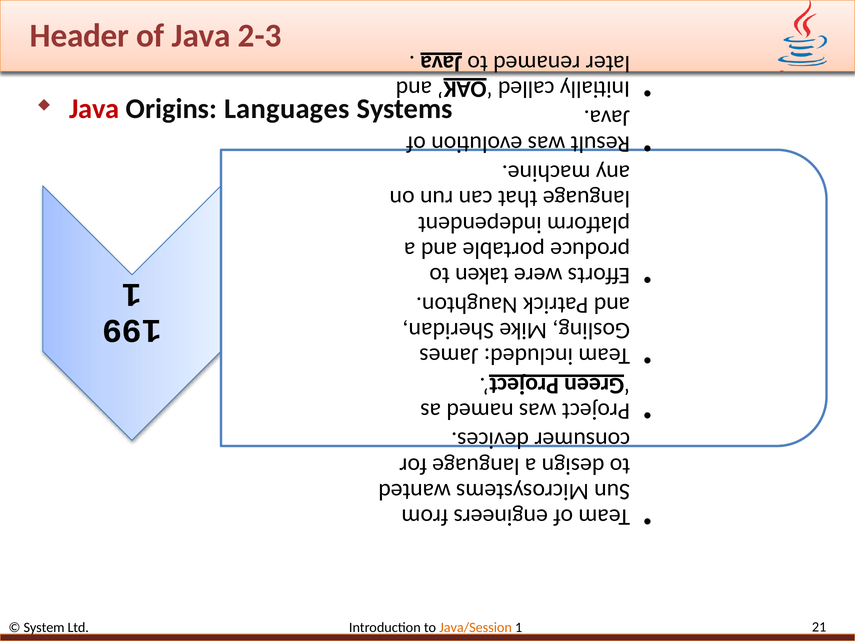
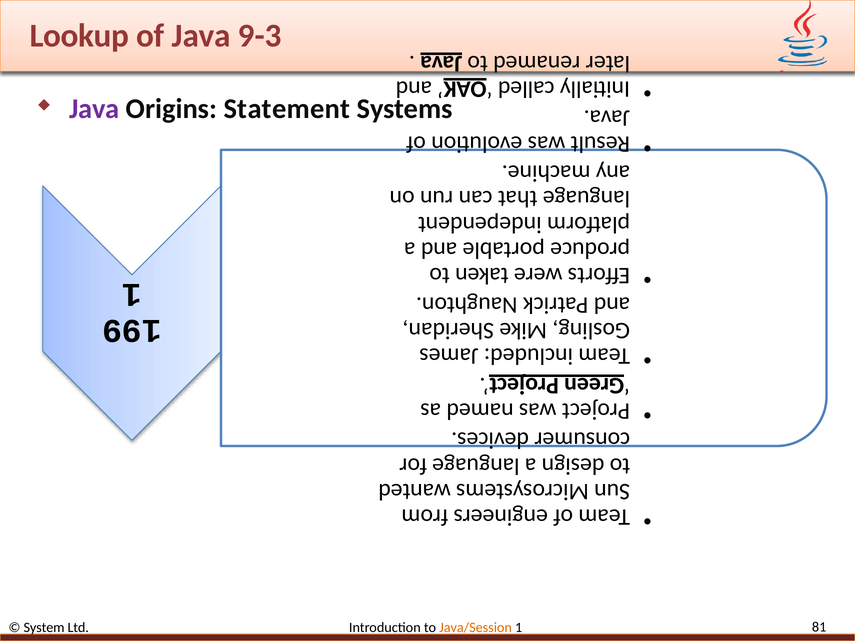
Header: Header -> Lookup (79, 36)
2-3: 2-3 -> 9-3 (260, 36)
Java colour: red -> purple (94, 109)
Languages: Languages -> Statement (287, 109)
21: 21 -> 81 (819, 627)
